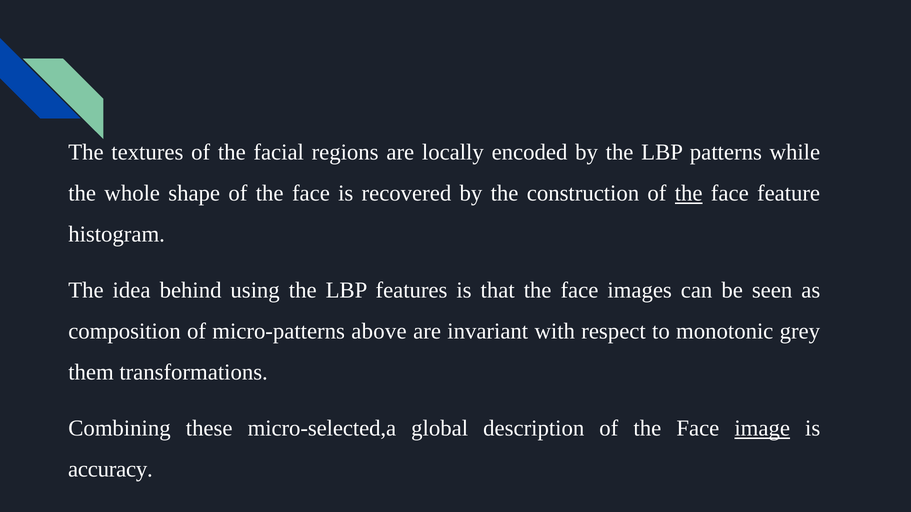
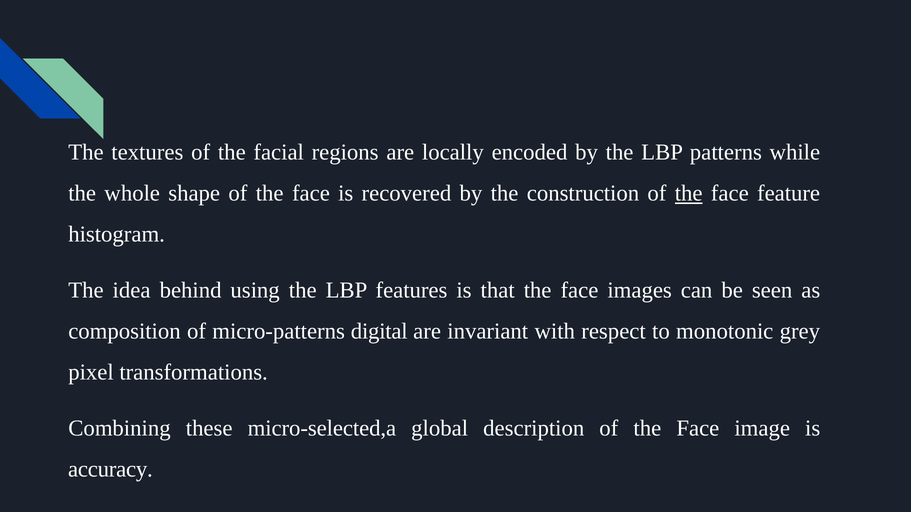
above: above -> digital (379, 332)
them: them -> pixel (91, 373)
image underline: present -> none (762, 429)
